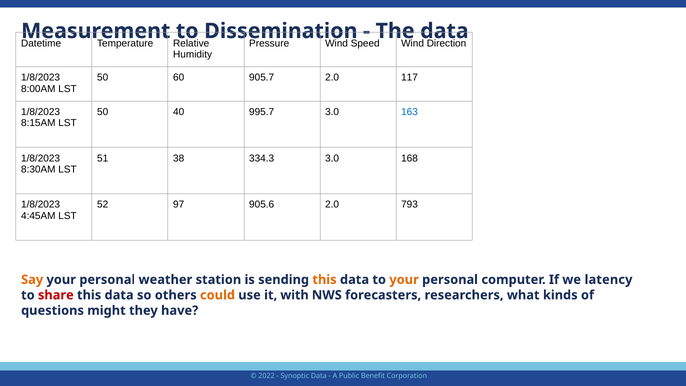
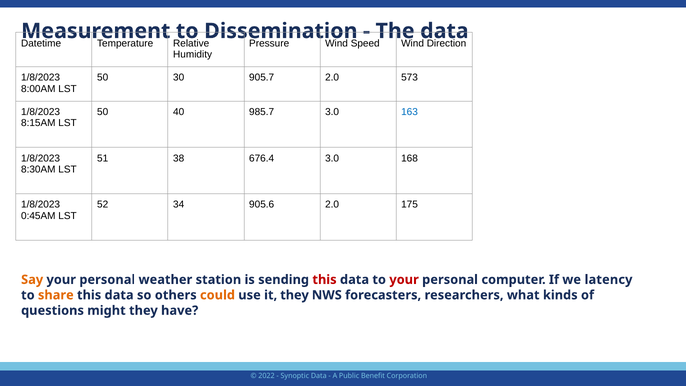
60: 60 -> 30 (179, 78)
117: 117 -> 573 (410, 78)
995.7: 995.7 -> 985.7 (262, 112)
334.3: 334.3 -> 676.4 (262, 158)
97: 97 -> 34 (179, 205)
793: 793 -> 175 (410, 205)
4:45AM: 4:45AM -> 0:45AM (38, 216)
this colour: orange -> red (324, 280)
your colour: orange -> red (404, 280)
share colour: red -> orange (56, 295)
it with: with -> they (295, 295)
